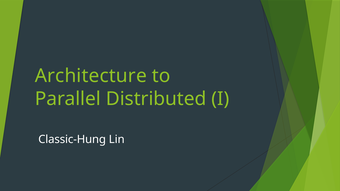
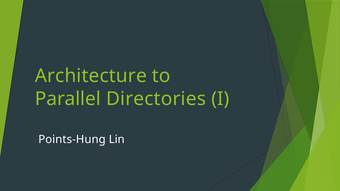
Distributed: Distributed -> Directories (156, 99)
Classic-Hung: Classic-Hung -> Points-Hung (72, 140)
